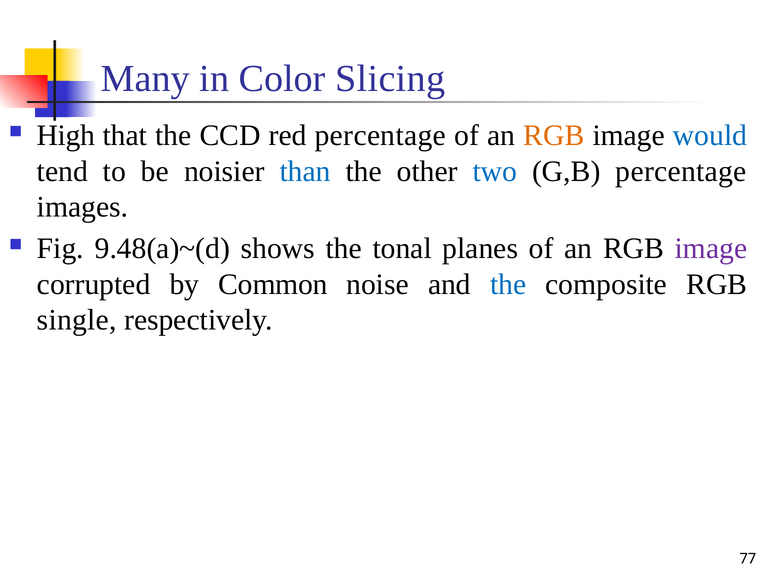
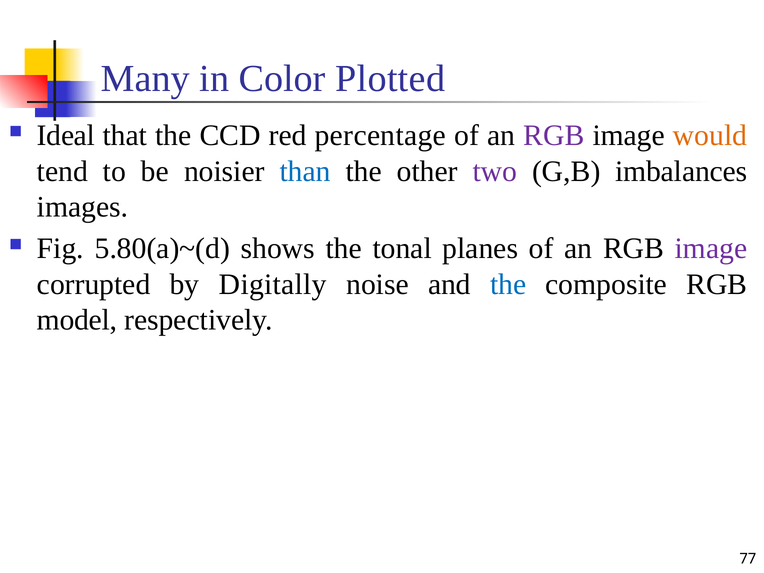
Slicing: Slicing -> Plotted (390, 78)
High: High -> Ideal (66, 136)
RGB colour: orange -> purple (554, 136)
would colour: blue -> orange (710, 136)
two colour: blue -> purple (495, 171)
G,B percentage: percentage -> imbalances (681, 171)
9.48(a)~(d: 9.48(a)~(d -> 5.80(a)~(d (162, 249)
Common: Common -> Digitally (273, 284)
single: single -> model (77, 320)
